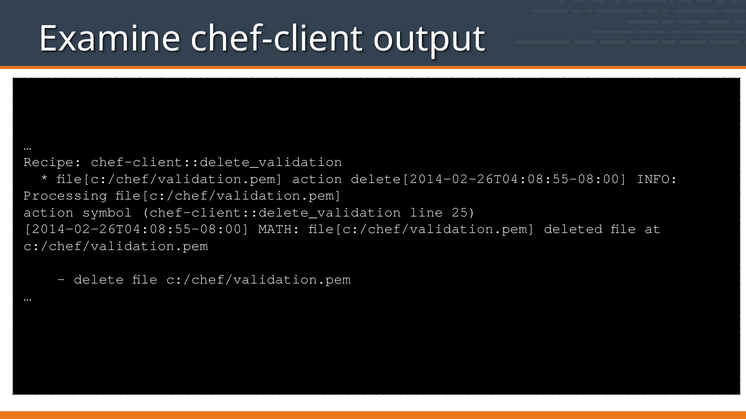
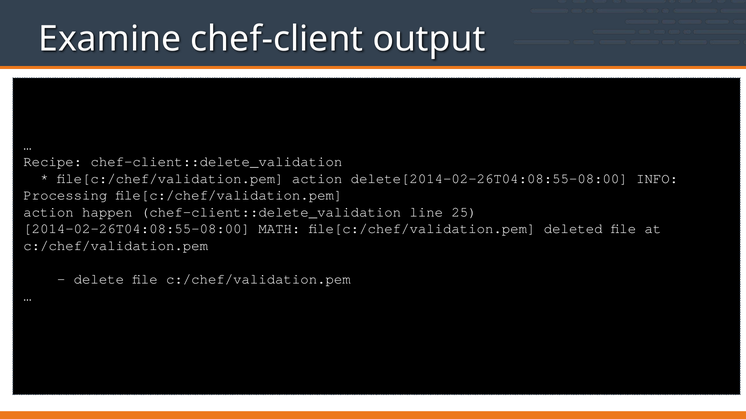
symbol: symbol -> happen (107, 212)
